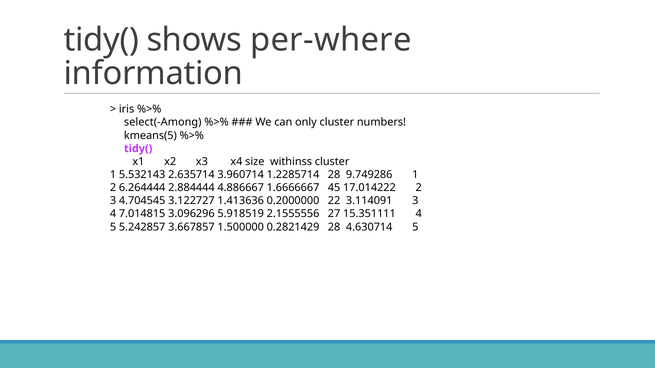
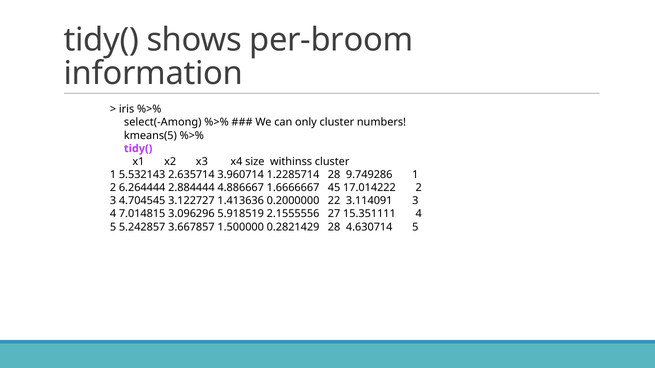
per-where: per-where -> per-broom (331, 40)
